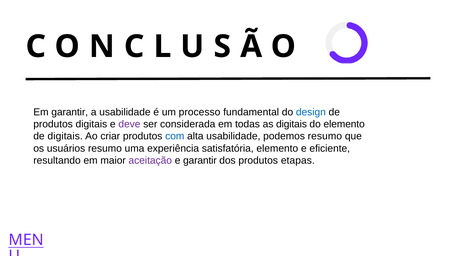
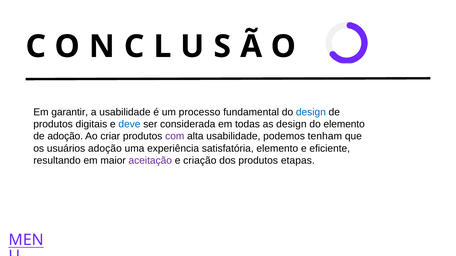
deve colour: purple -> blue (129, 124)
as digitais: digitais -> design (291, 124)
de digitais: digitais -> adoção (65, 137)
com colour: blue -> purple (175, 137)
podemos resumo: resumo -> tenham (325, 137)
usuários resumo: resumo -> adoção (105, 149)
e garantir: garantir -> criação (200, 161)
